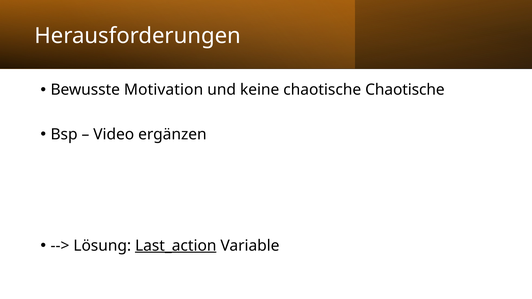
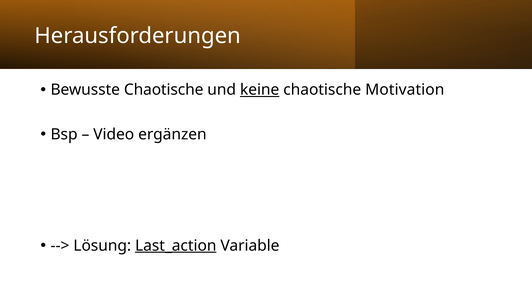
Bewusste Motivation: Motivation -> Chaotische (164, 90)
keine underline: none -> present (260, 90)
chaotische Chaotische: Chaotische -> Motivation (405, 90)
